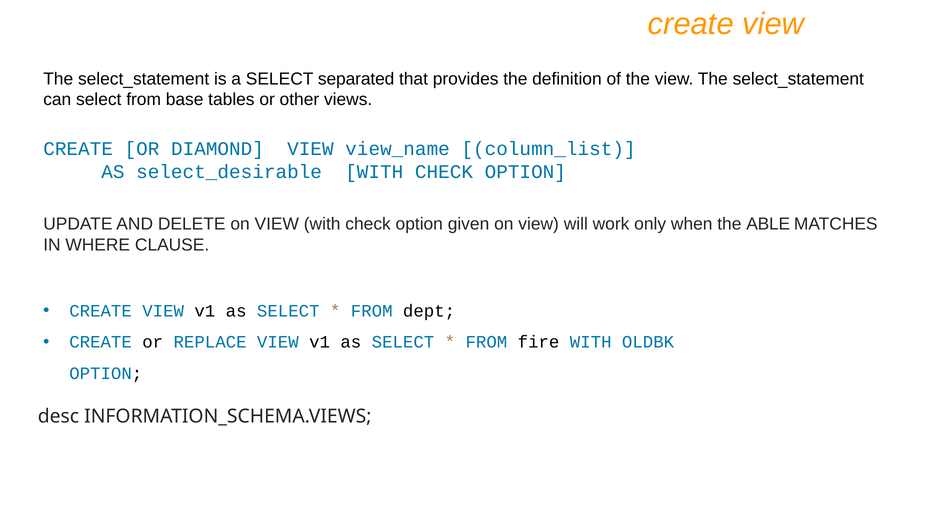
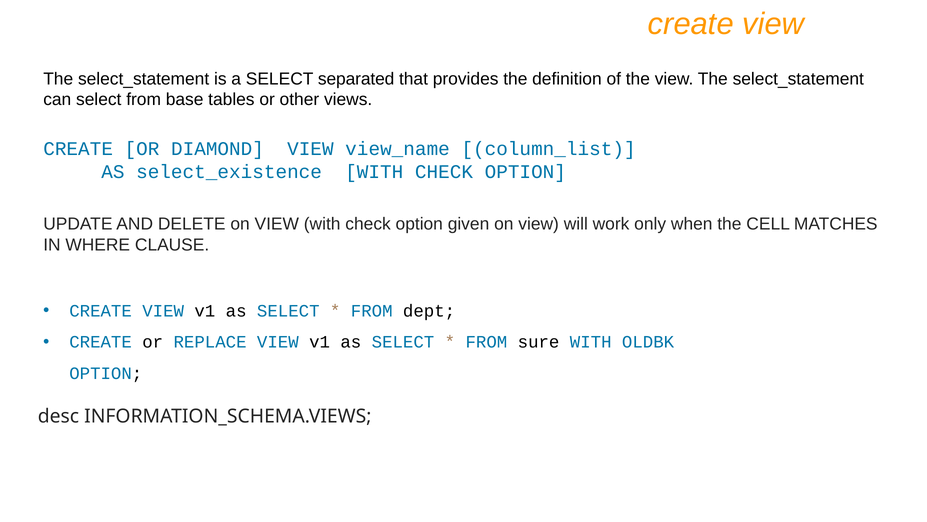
select_desirable: select_desirable -> select_existence (229, 172)
ABLE: ABLE -> CELL (768, 224)
fire: fire -> sure (539, 342)
